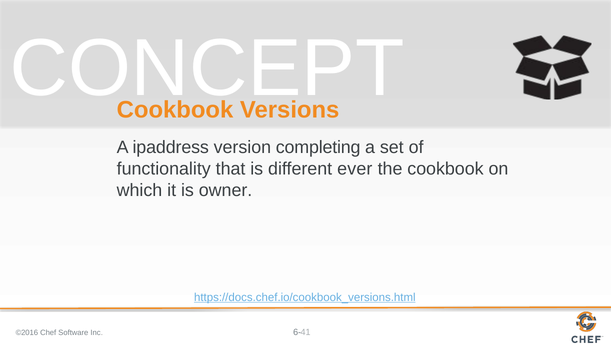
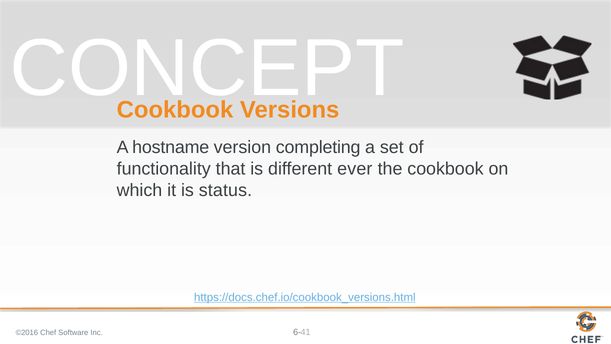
ipaddress: ipaddress -> hostname (171, 147)
owner: owner -> status (225, 190)
